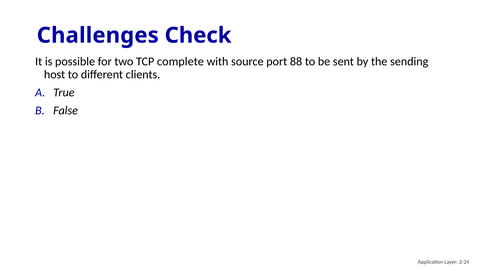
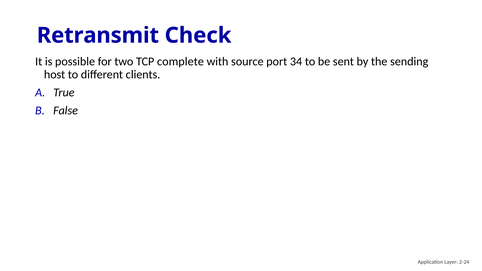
Challenges: Challenges -> Retransmit (98, 35)
88: 88 -> 34 (296, 61)
